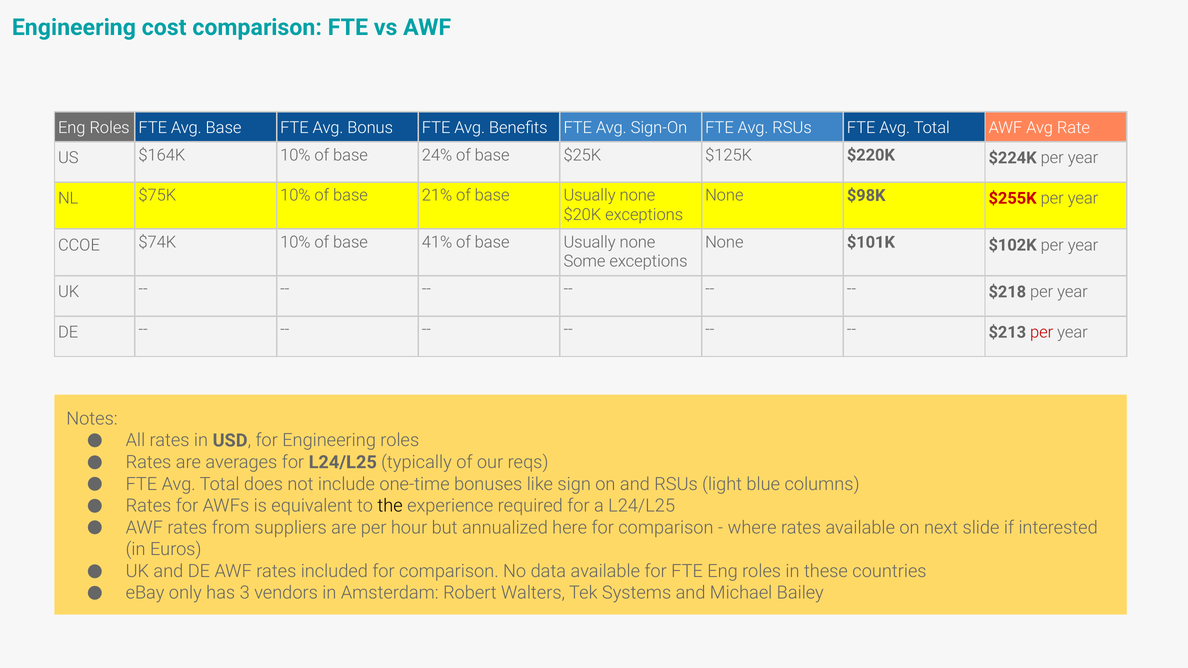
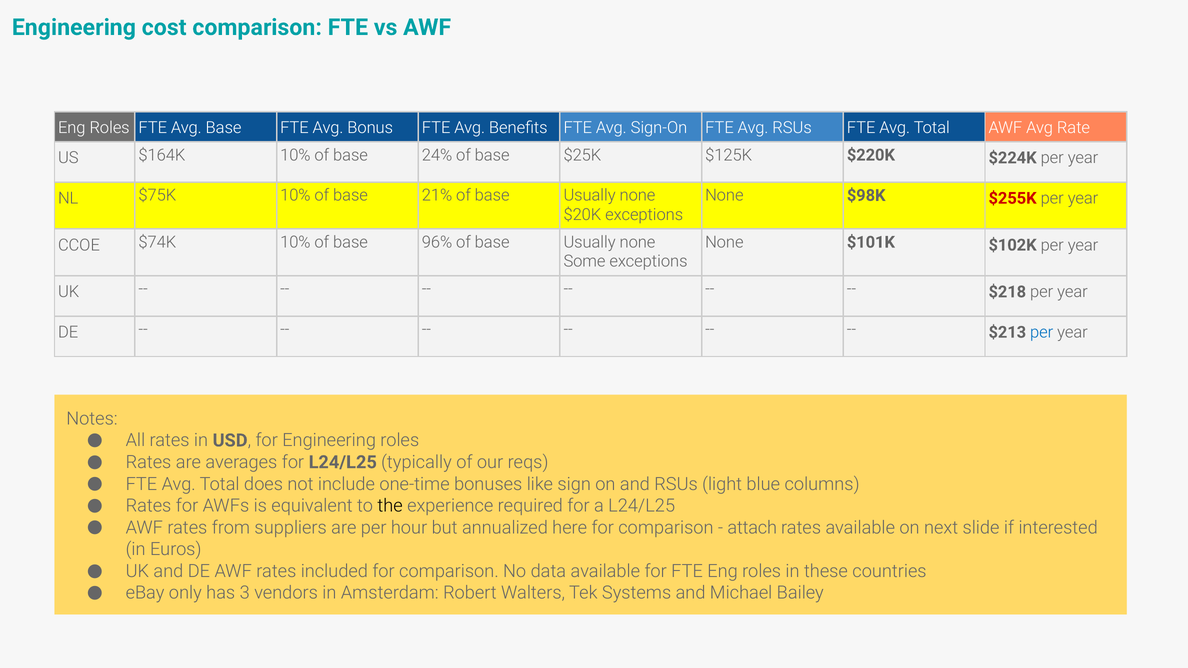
41%: 41% -> 96% (437, 242)
per colour: red -> blue (1042, 332)
where: where -> attach (752, 528)
